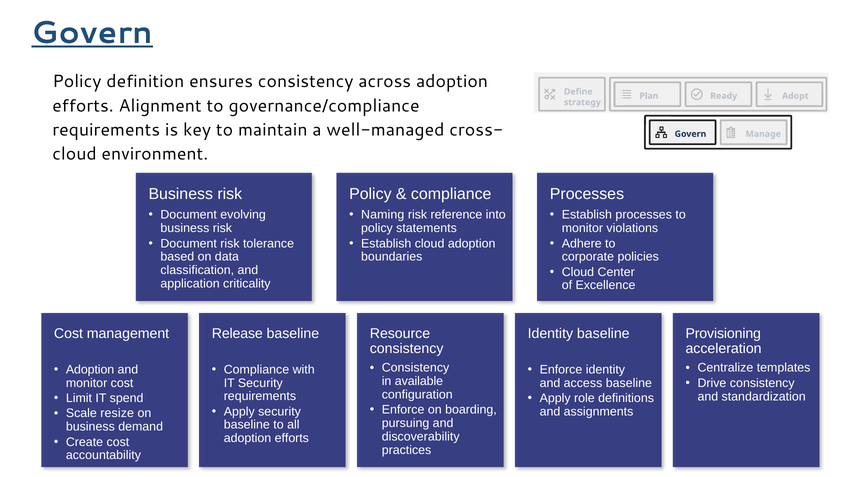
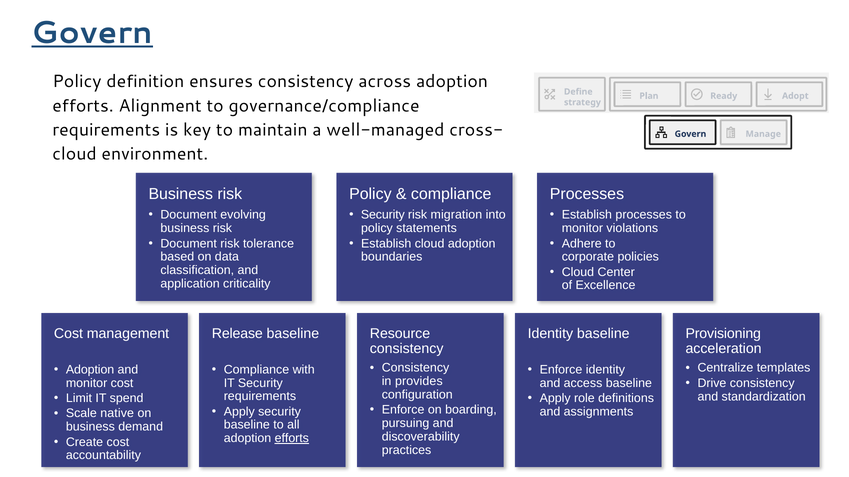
Naming: Naming -> Security (383, 215)
reference: reference -> migration (456, 215)
available: available -> provides (419, 382)
resize: resize -> native (117, 414)
efforts underline: none -> present (292, 439)
